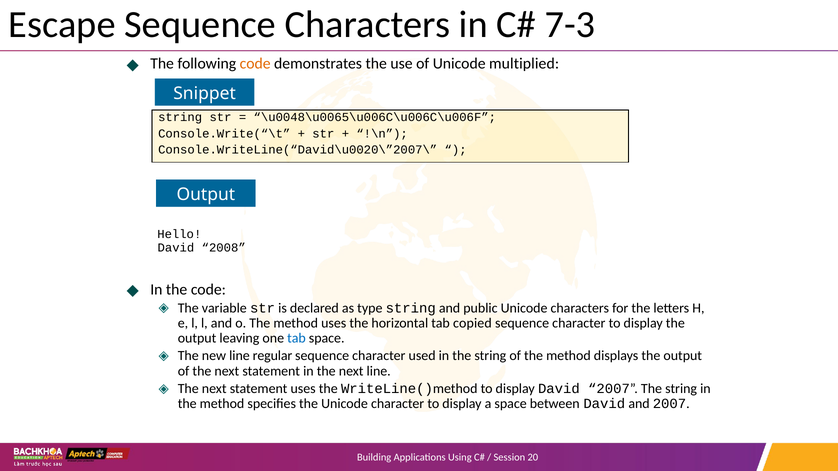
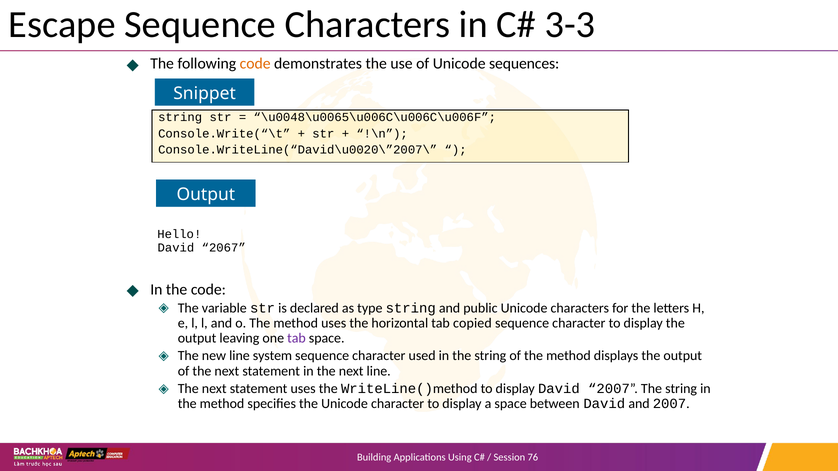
7-3: 7-3 -> 3-3 (570, 25)
multiplied: multiplied -> sequences (524, 64)
2008: 2008 -> 2067 (224, 248)
tab colour: blue -> purple (296, 338)
regular: regular -> system (272, 356)
20: 20 -> 76 (533, 458)
